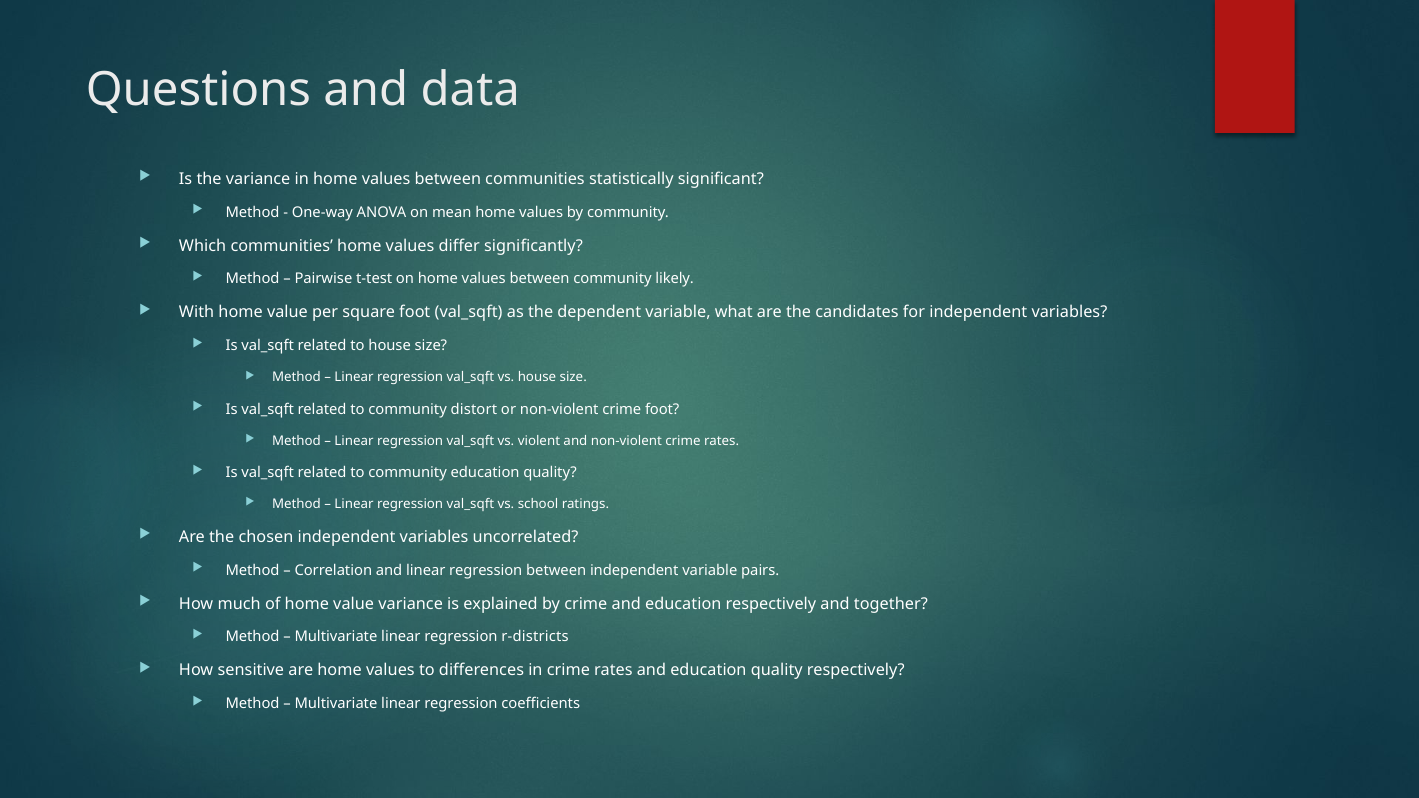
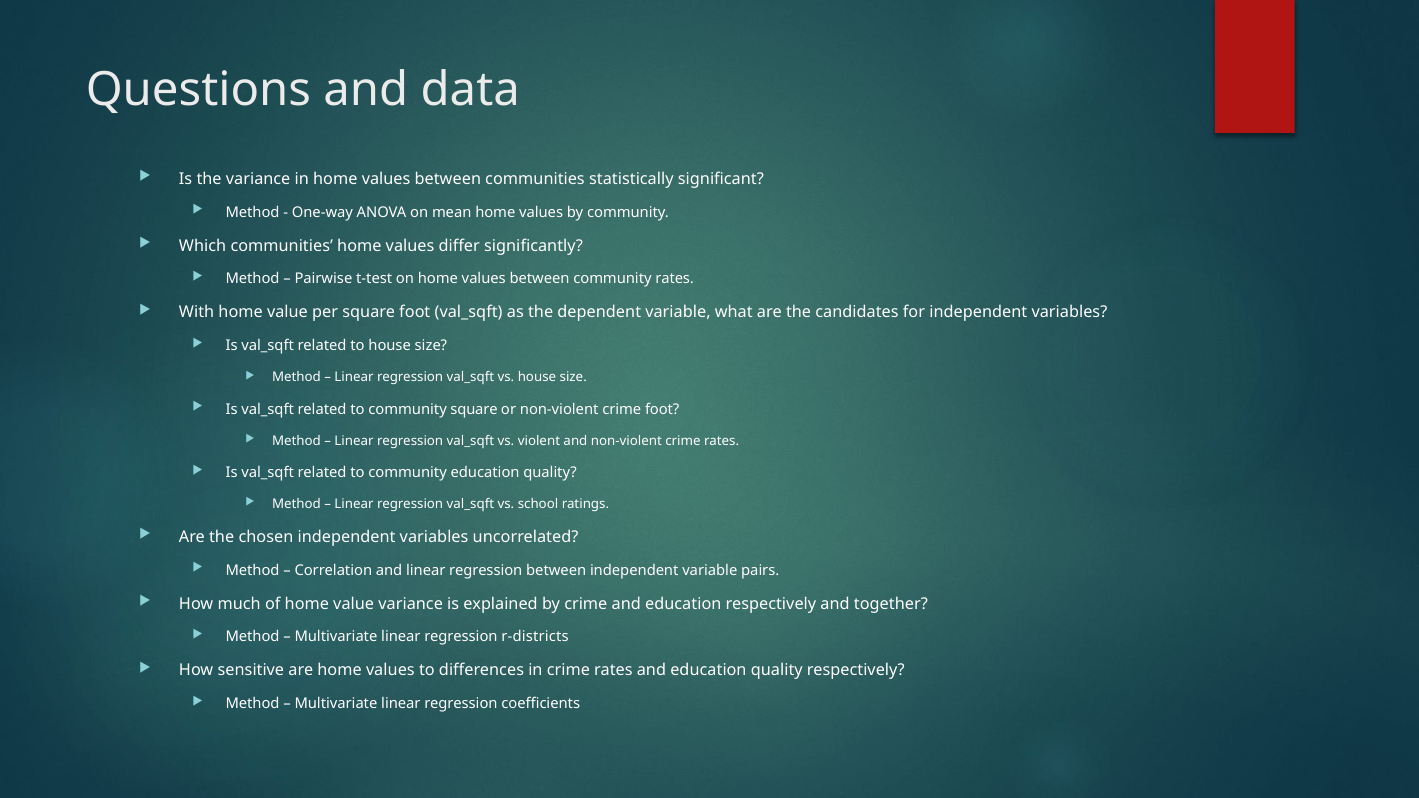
community likely: likely -> rates (675, 279)
community distort: distort -> square (474, 409)
